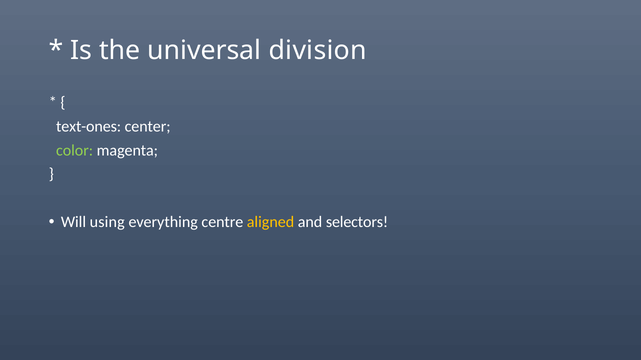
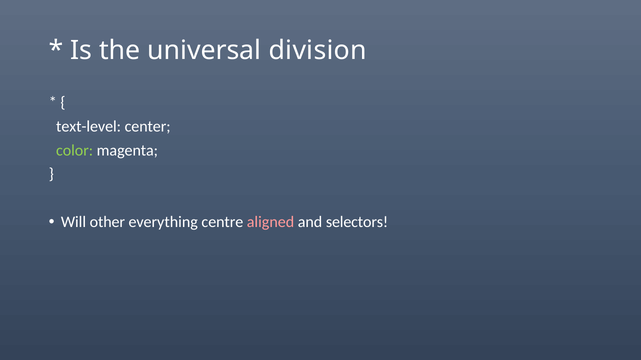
text-ones: text-ones -> text-level (89, 126)
using: using -> other (107, 222)
aligned colour: yellow -> pink (270, 222)
